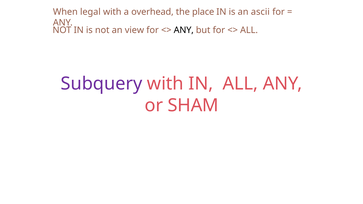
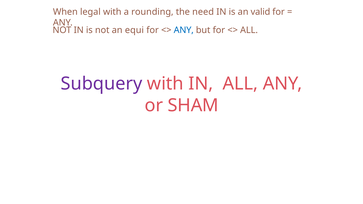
overhead: overhead -> rounding (152, 12)
place: place -> need (203, 12)
ascii: ascii -> valid (260, 12)
view: view -> equi (134, 30)
ANY colour: black -> blue (184, 30)
